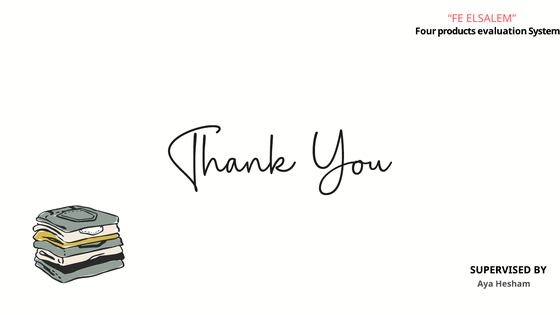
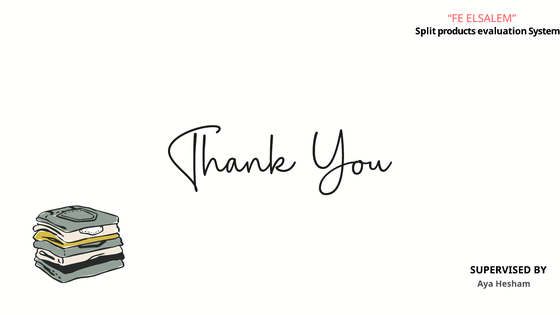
Four: Four -> Split (426, 31)
